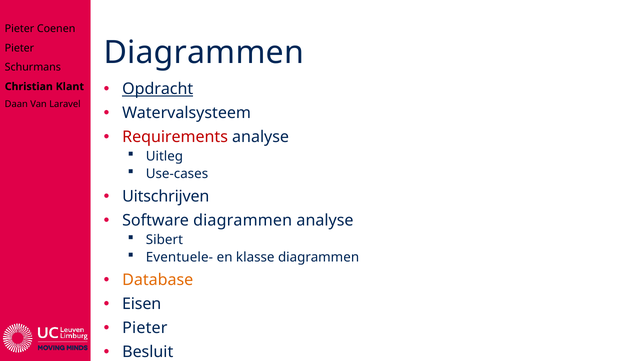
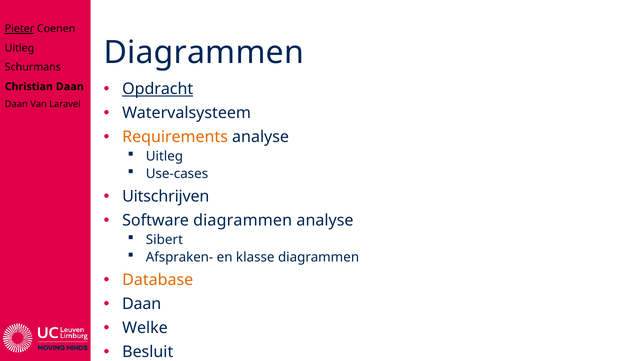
Pieter underline: none -> present (19, 29)
Pieter: Pieter -> Uitleg (19, 48)
Christian Klant: Klant -> Daan (70, 87)
Requirements colour: red -> orange (175, 137)
Eventuele-: Eventuele- -> Afspraken- (180, 258)
Eisen: Eisen -> Daan (142, 304)
Pieter: Pieter -> Welke (145, 328)
